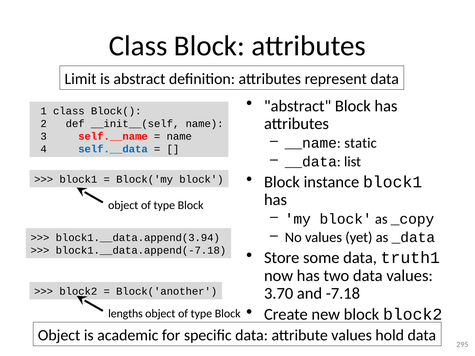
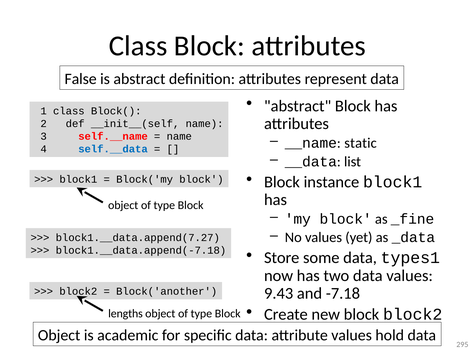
Limit: Limit -> False (81, 79)
_copy: _copy -> _fine (413, 219)
block1.__data.append(3.94: block1.__data.append(3.94 -> block1.__data.append(7.27 (138, 238)
truth1: truth1 -> types1 (410, 258)
3.70: 3.70 -> 9.43 (279, 294)
